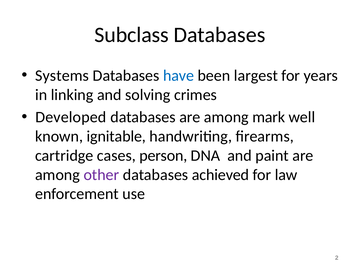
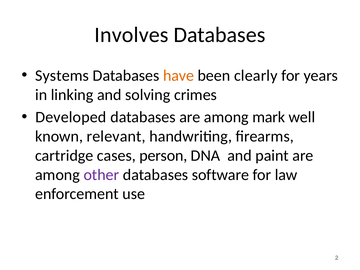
Subclass: Subclass -> Involves (131, 35)
have colour: blue -> orange (179, 76)
largest: largest -> clearly (256, 76)
ignitable: ignitable -> relevant (116, 136)
achieved: achieved -> software (220, 175)
